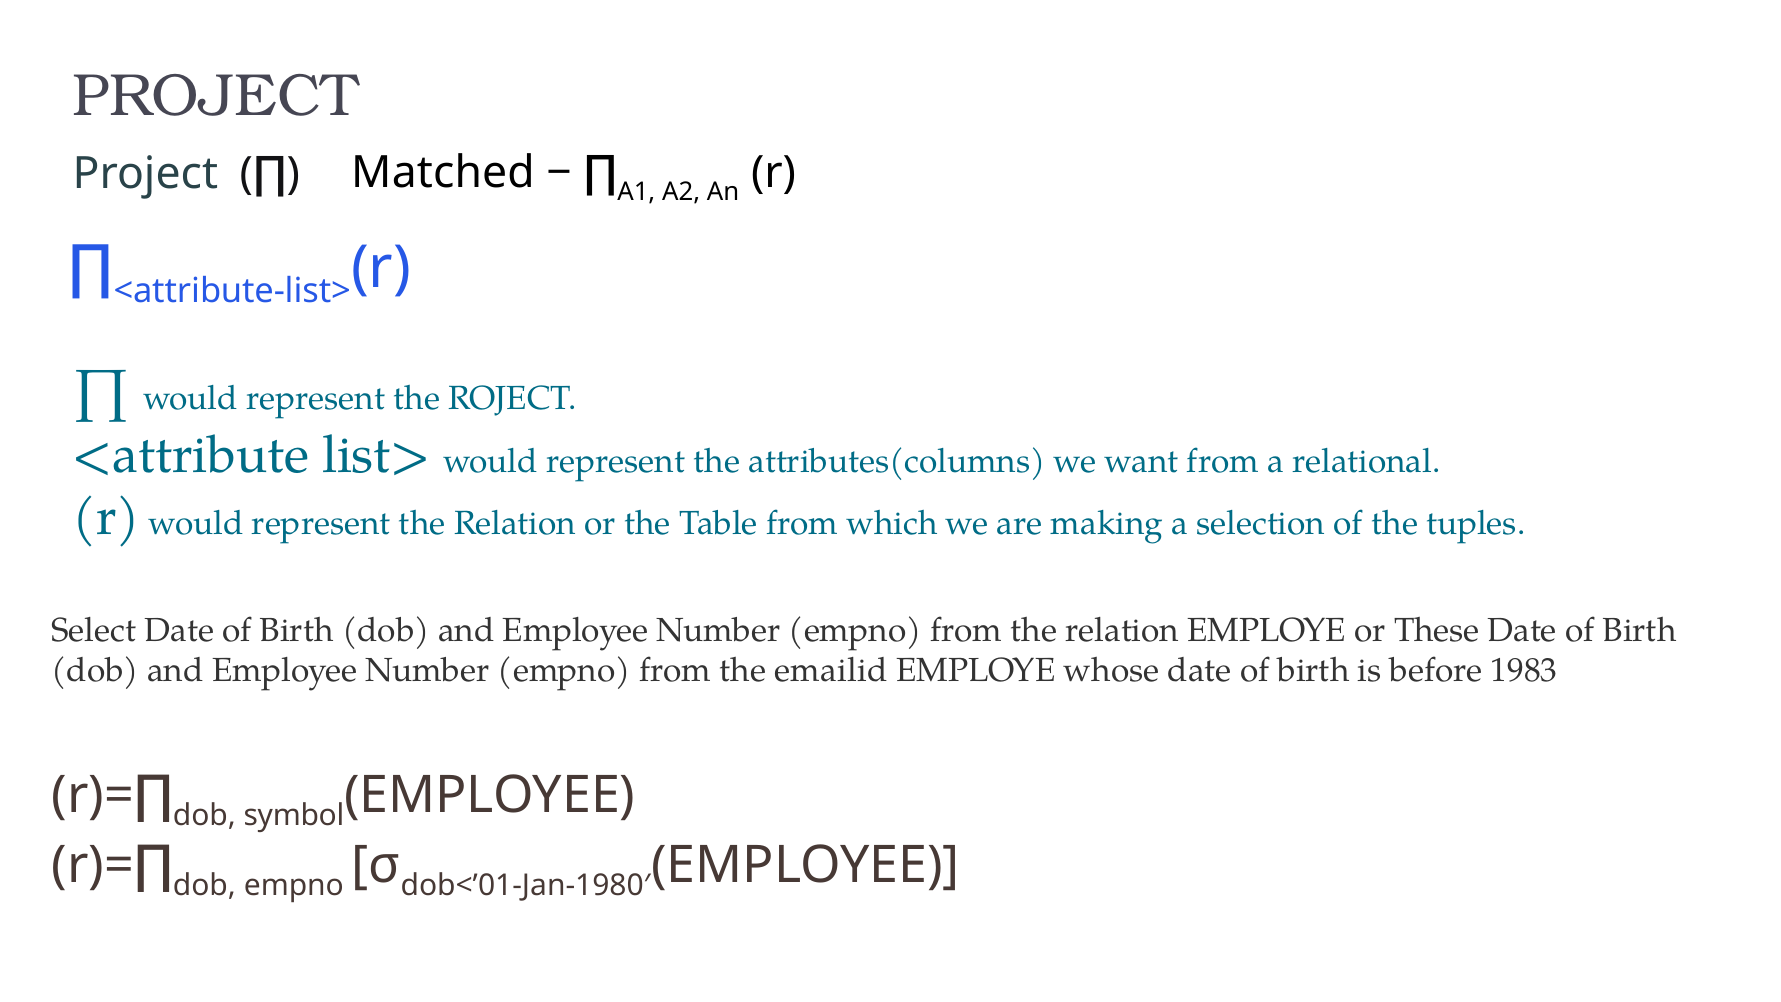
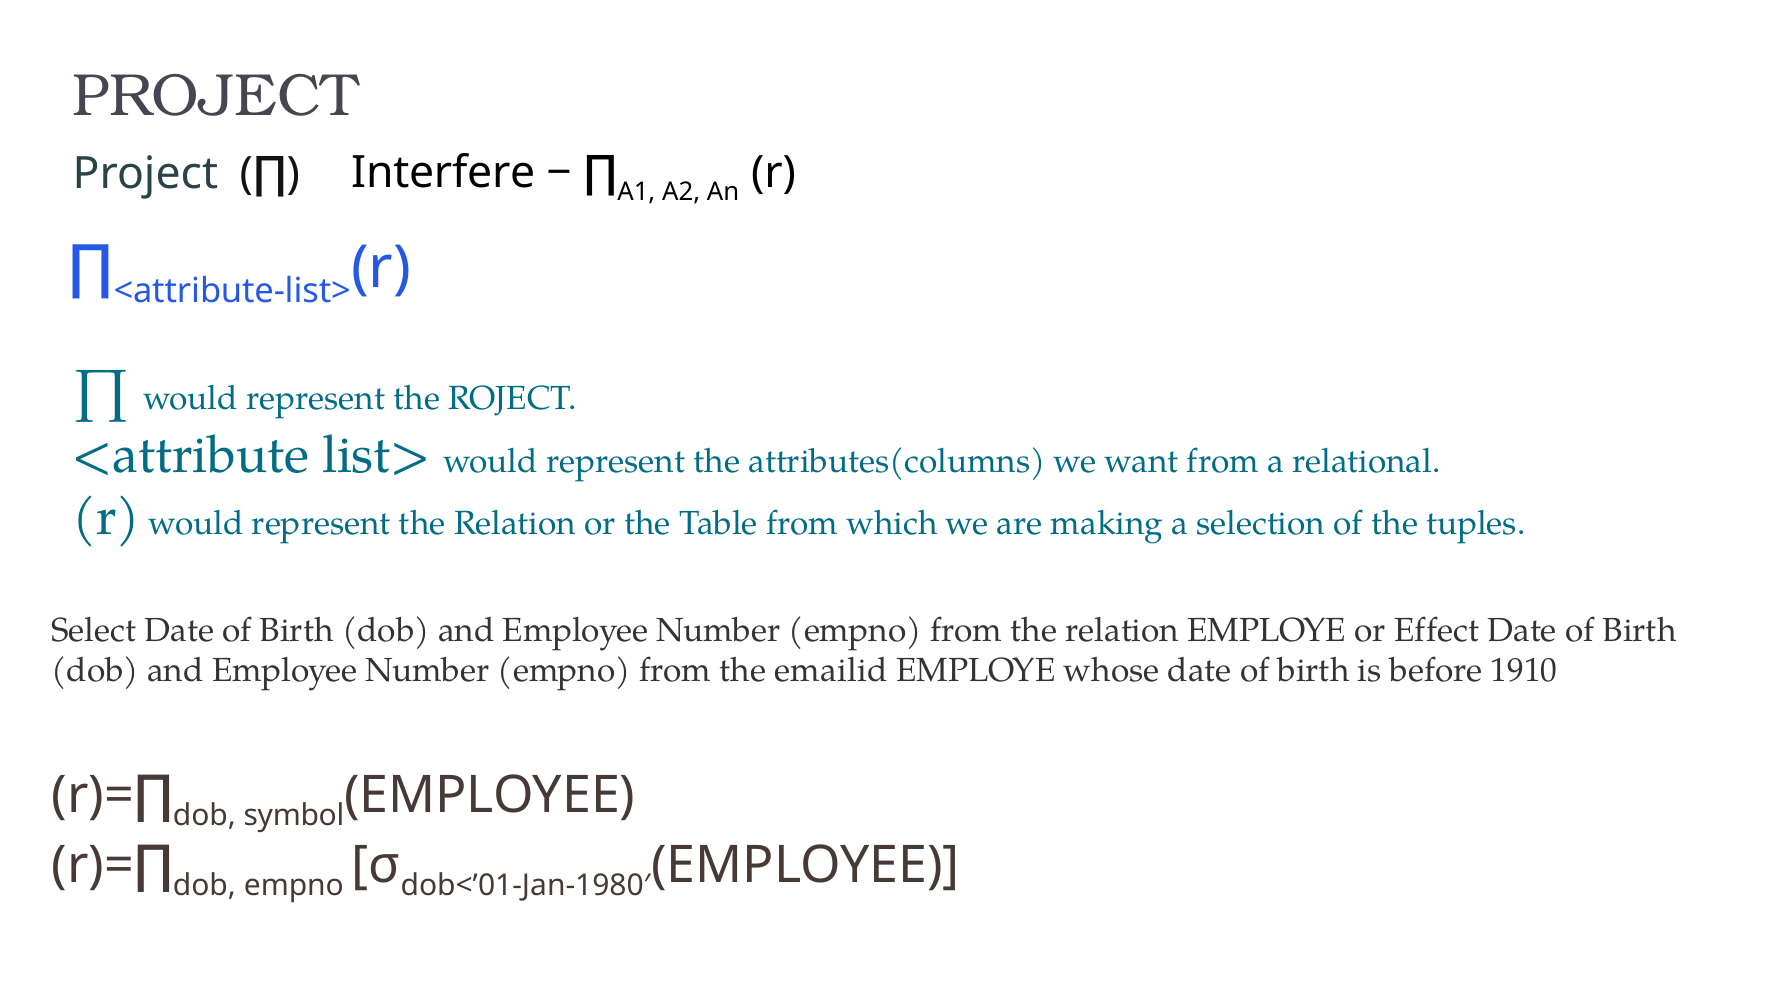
Matched: Matched -> Interfere (443, 172)
These: These -> Effect (1437, 630)
1983: 1983 -> 1910 (1524, 670)
